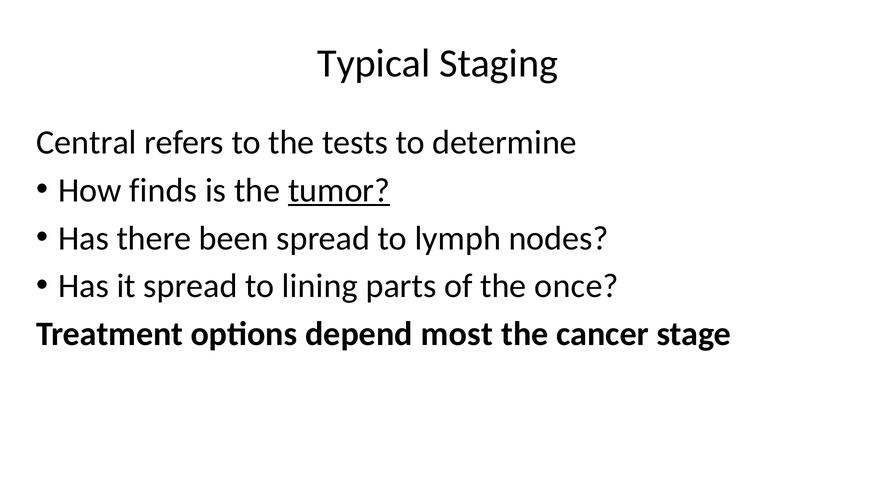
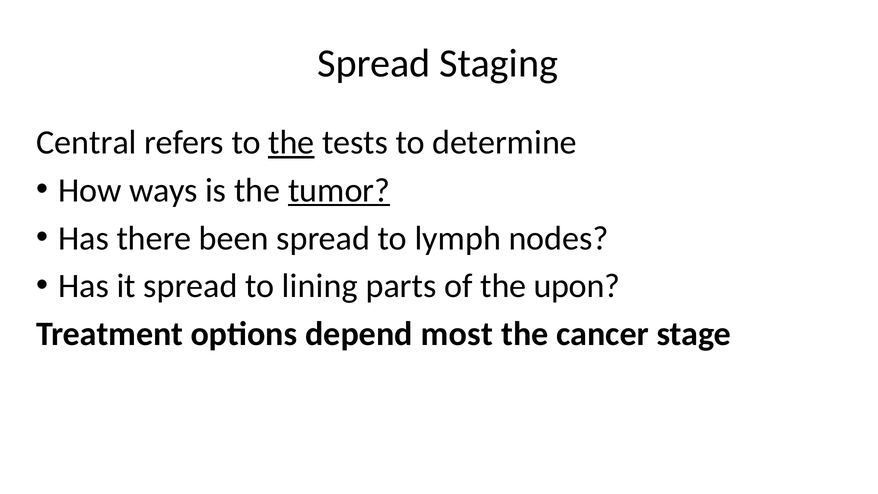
Typical: Typical -> Spread (374, 64)
the underline: none -> present (291, 143)
finds: finds -> ways (163, 190)
once: once -> upon (577, 286)
